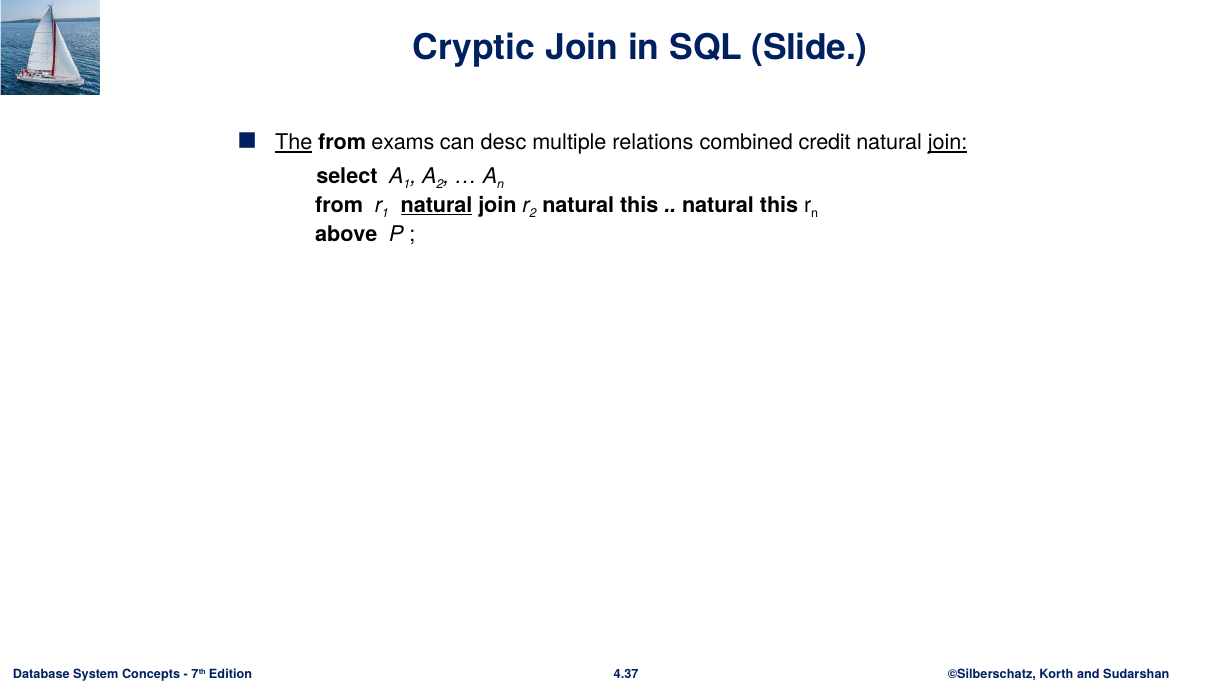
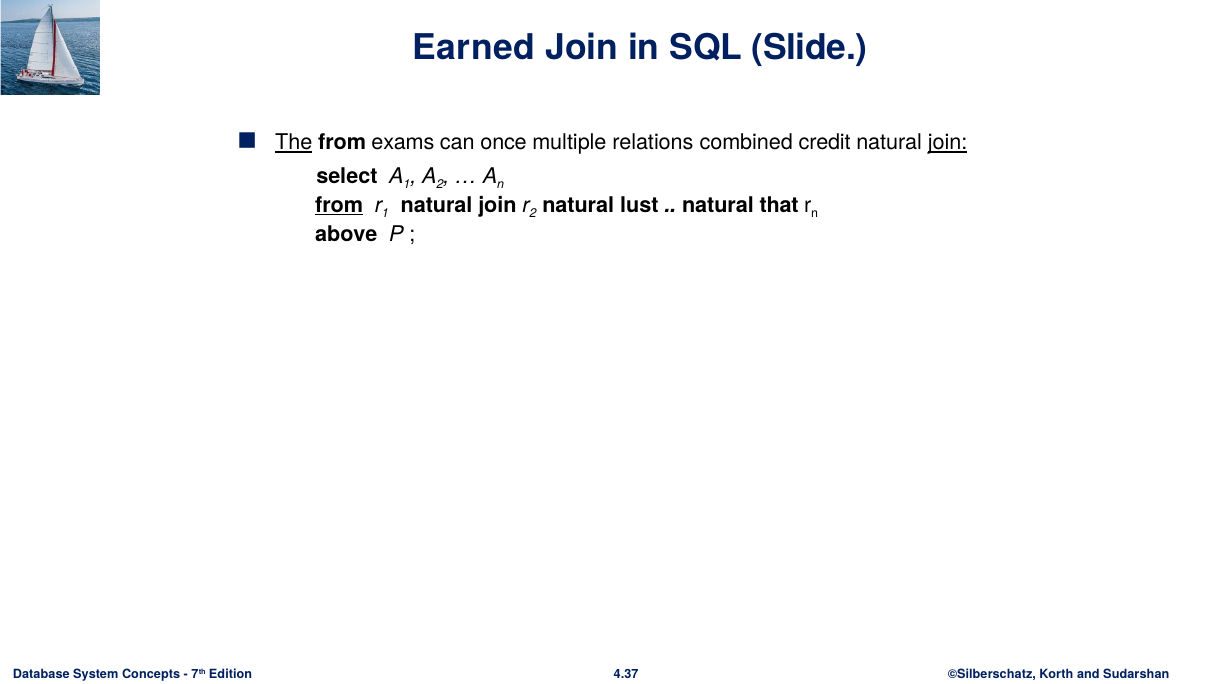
Cryptic: Cryptic -> Earned (474, 48)
desc: desc -> once (504, 143)
from underline: none -> present (339, 206)
natural underline: present -> none (437, 206)
this: this -> lust (639, 206)
this: this -> that (779, 206)
